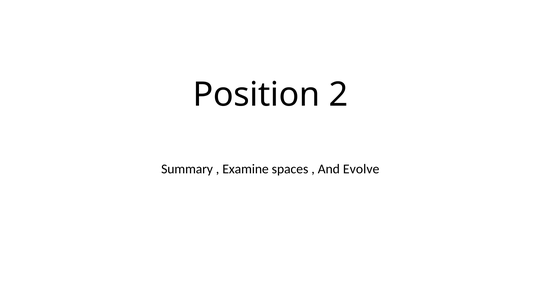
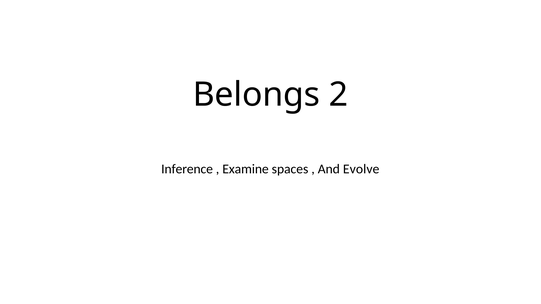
Position: Position -> Belongs (256, 95)
Summary: Summary -> Inference (187, 169)
